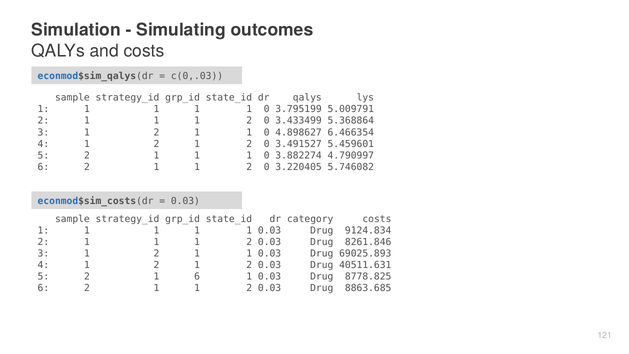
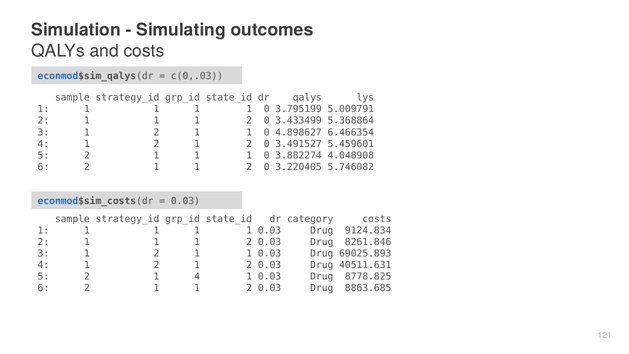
4.790997: 4.790997 -> 4.048908 (351, 155)
1 6: 6 -> 4 (197, 277)
